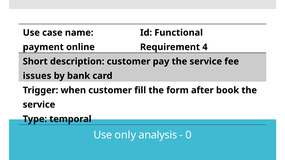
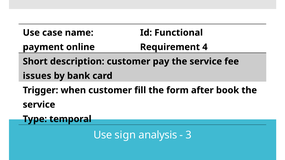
only: only -> sign (125, 135)
0: 0 -> 3 (189, 135)
